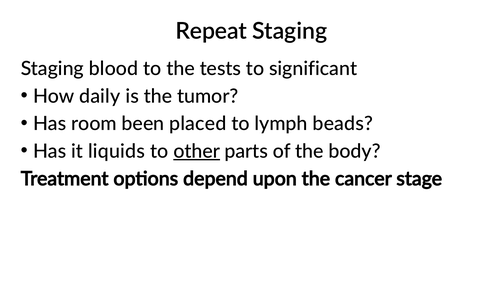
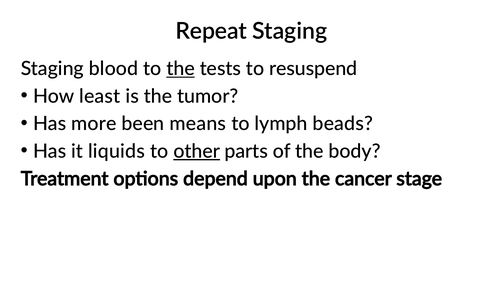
the underline: none -> present (181, 69)
significant: significant -> resuspend (313, 69)
daily: daily -> least (100, 96)
room: room -> more (94, 124)
placed: placed -> means (198, 124)
